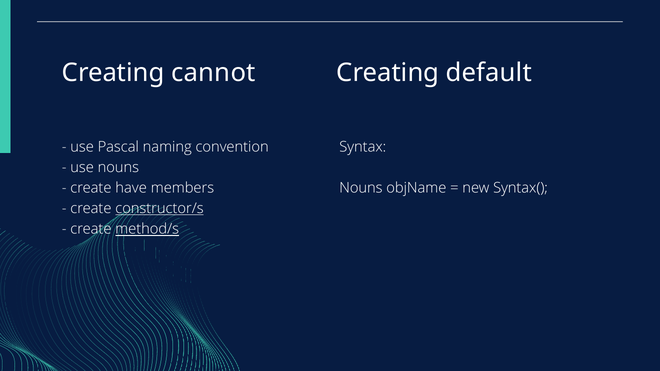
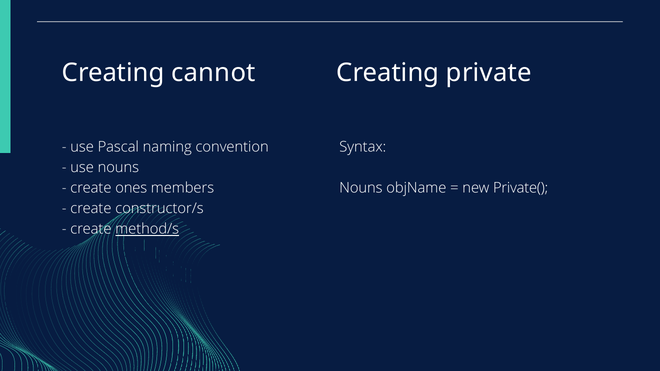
default: default -> private (489, 73)
have: have -> ones (131, 188)
Syntax(: Syntax( -> Private( (521, 188)
constructor/s underline: present -> none (159, 209)
